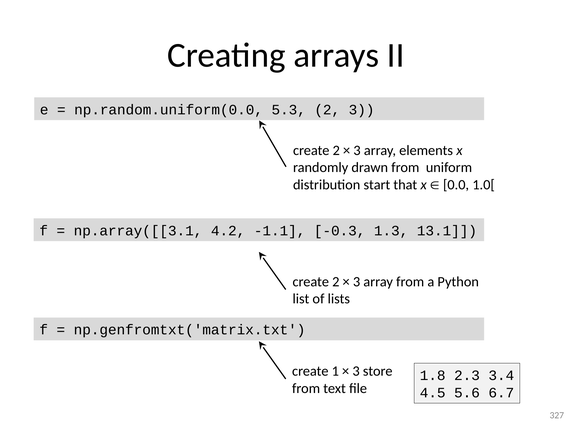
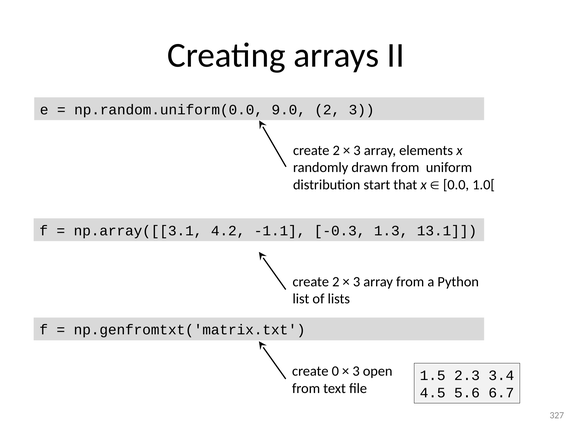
5.3: 5.3 -> 9.0 (289, 110)
1: 1 -> 0 (335, 371)
store: store -> open (378, 371)
1.8: 1.8 -> 1.5 (433, 376)
